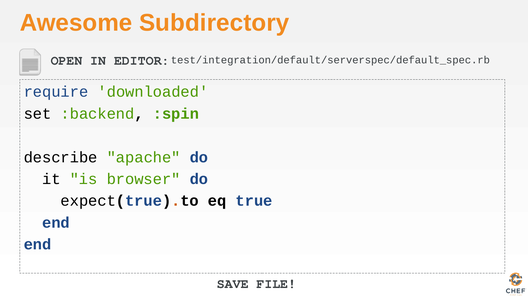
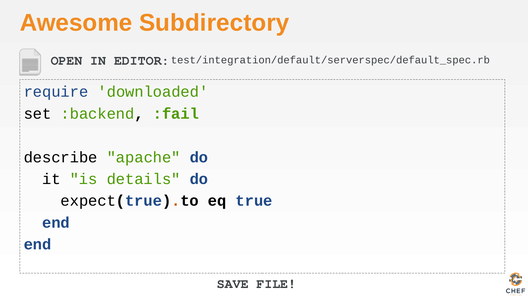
:spin: :spin -> :fail (176, 114)
browser: browser -> details (144, 179)
